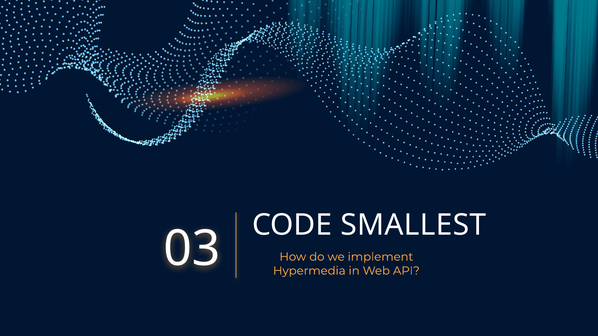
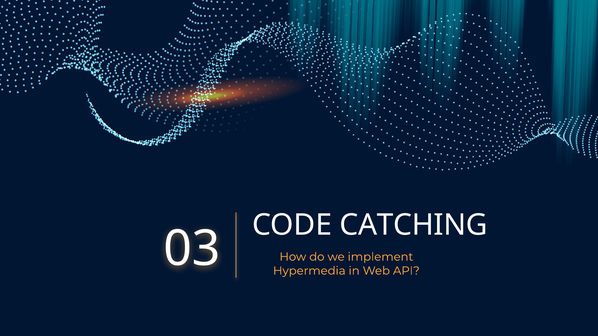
SMALLEST: SMALLEST -> CATCHING (414, 225)
